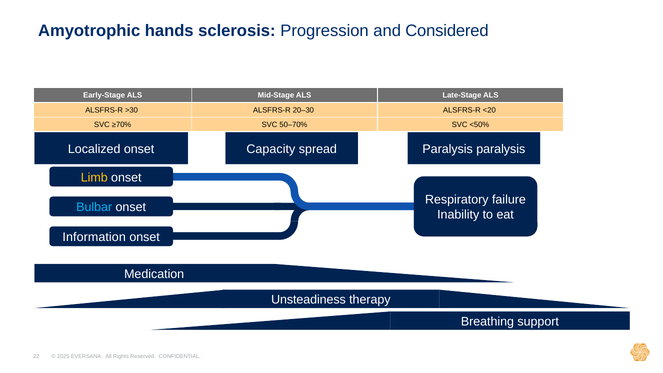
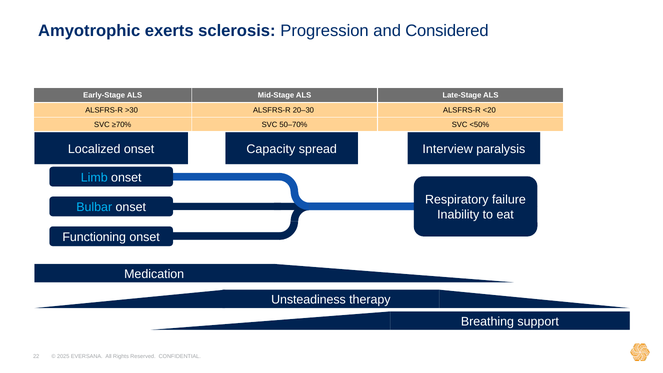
hands: hands -> exerts (169, 31)
onset Paralysis: Paralysis -> Interview (448, 149)
Limb colour: yellow -> light blue (94, 177)
Information: Information -> Functioning (94, 237)
